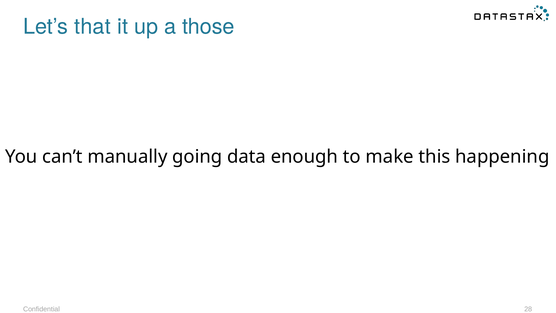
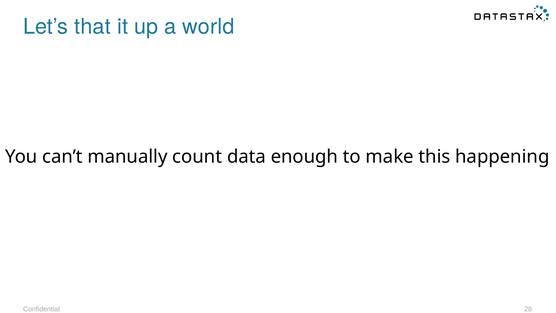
those: those -> world (208, 27)
going: going -> count (197, 156)
